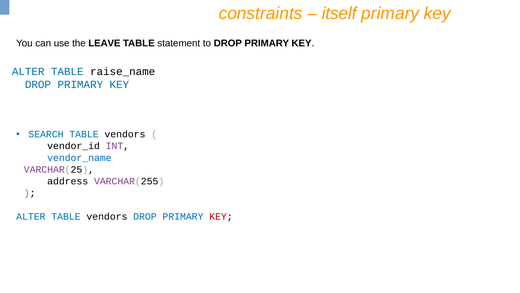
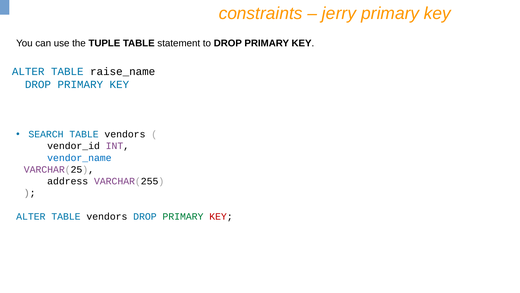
itself: itself -> jerry (339, 14)
LEAVE: LEAVE -> TUPLE (104, 43)
PRIMARY colour: blue -> green (183, 216)
